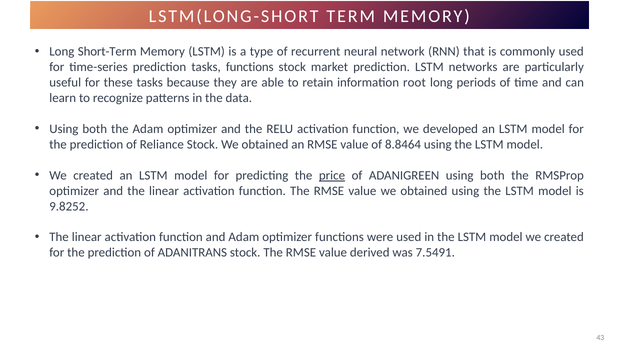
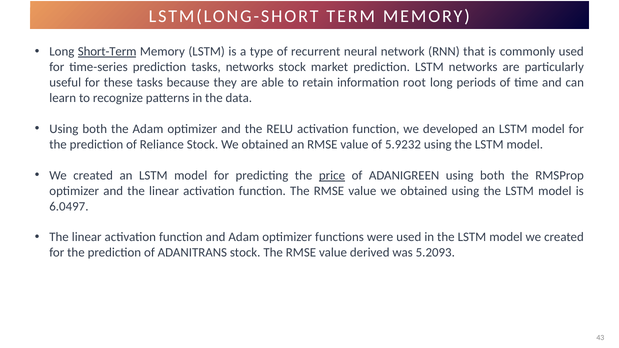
Short-Term underline: none -> present (107, 52)
tasks functions: functions -> networks (250, 67)
8.8464: 8.8464 -> 5.9232 (403, 144)
9.8252: 9.8252 -> 6.0497 (69, 206)
7.5491: 7.5491 -> 5.2093 (435, 253)
